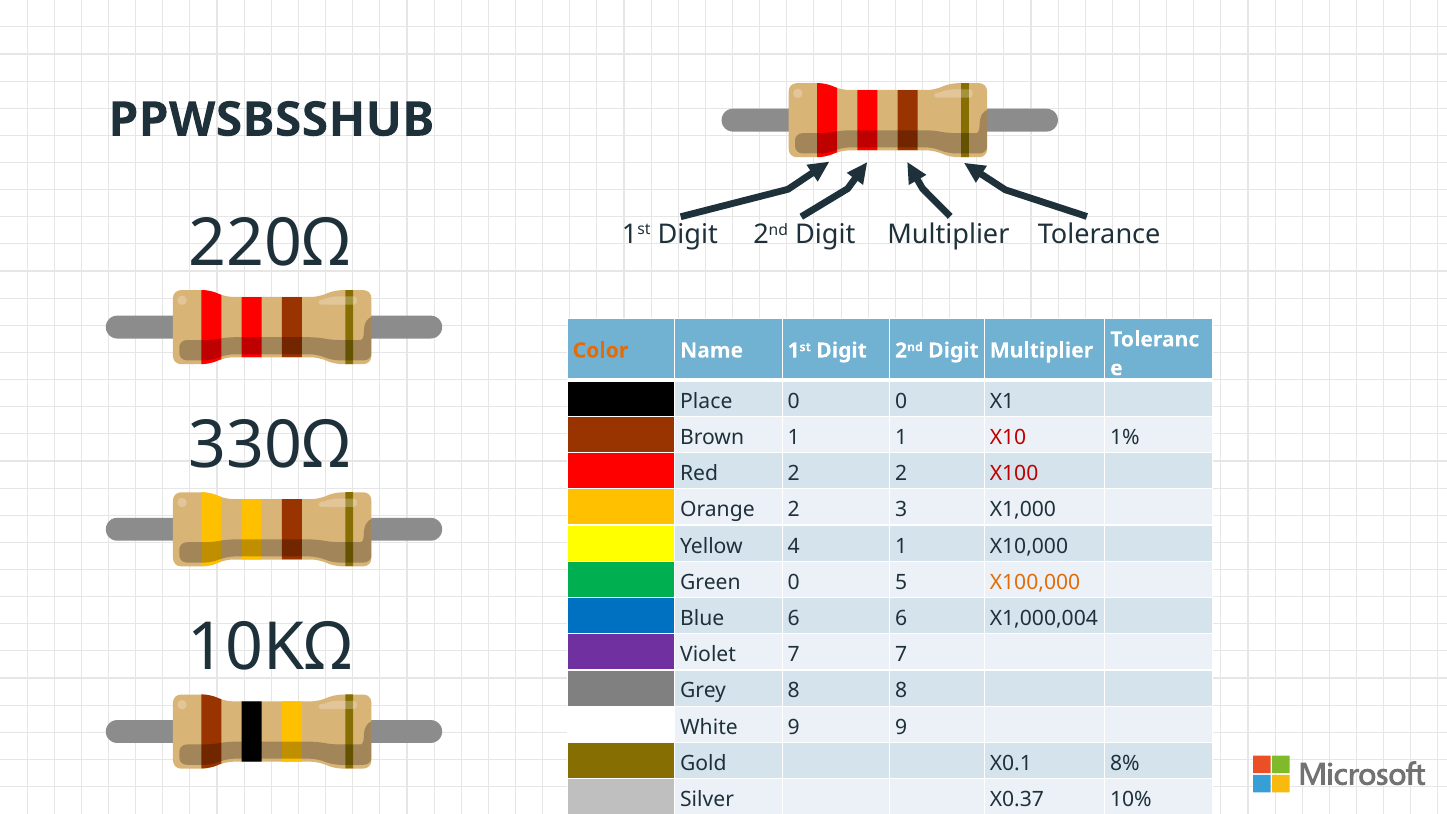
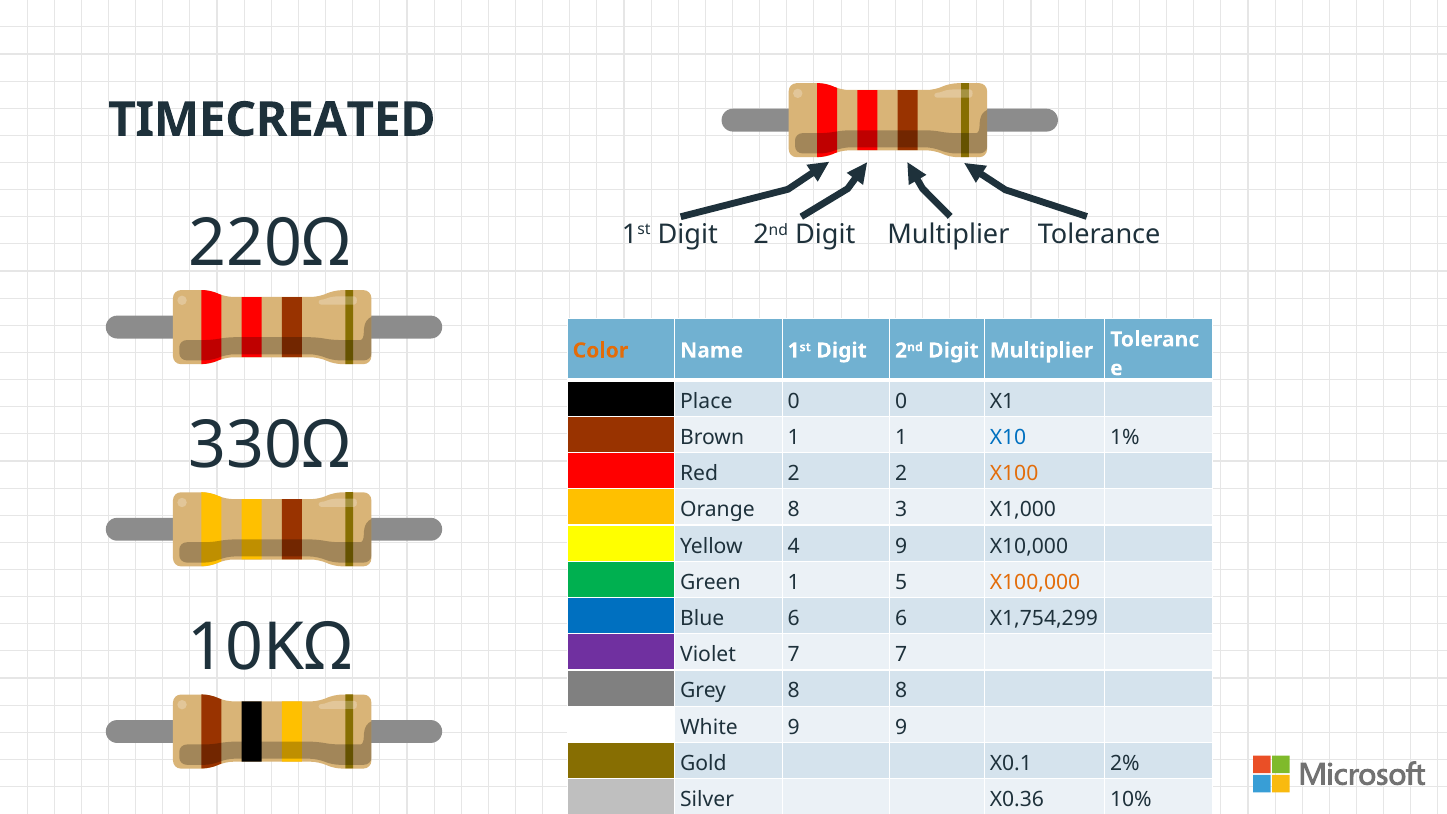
PPWSBSSHUB: PPWSBSSHUB -> TIMECREATED (272, 120)
X10 colour: red -> blue (1008, 437)
X100 colour: red -> orange (1014, 474)
Orange 2: 2 -> 8 (794, 510)
4 1: 1 -> 9 (901, 546)
Green 0: 0 -> 1 (794, 582)
X1,000,004: X1,000,004 -> X1,754,299 (1044, 618)
8%: 8% -> 2% (1125, 763)
X0.37: X0.37 -> X0.36 (1017, 800)
